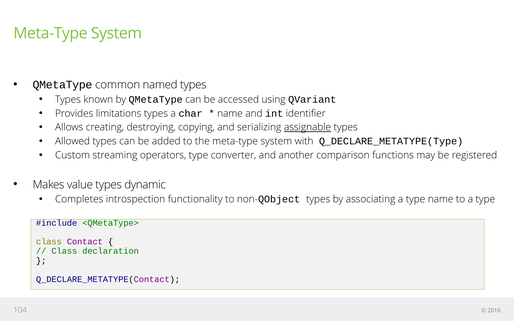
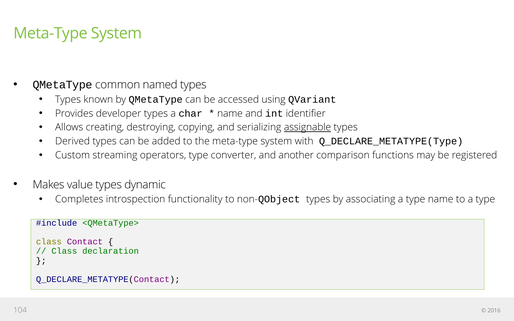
limitations: limitations -> developer (119, 113)
Allowed: Allowed -> Derived (73, 141)
